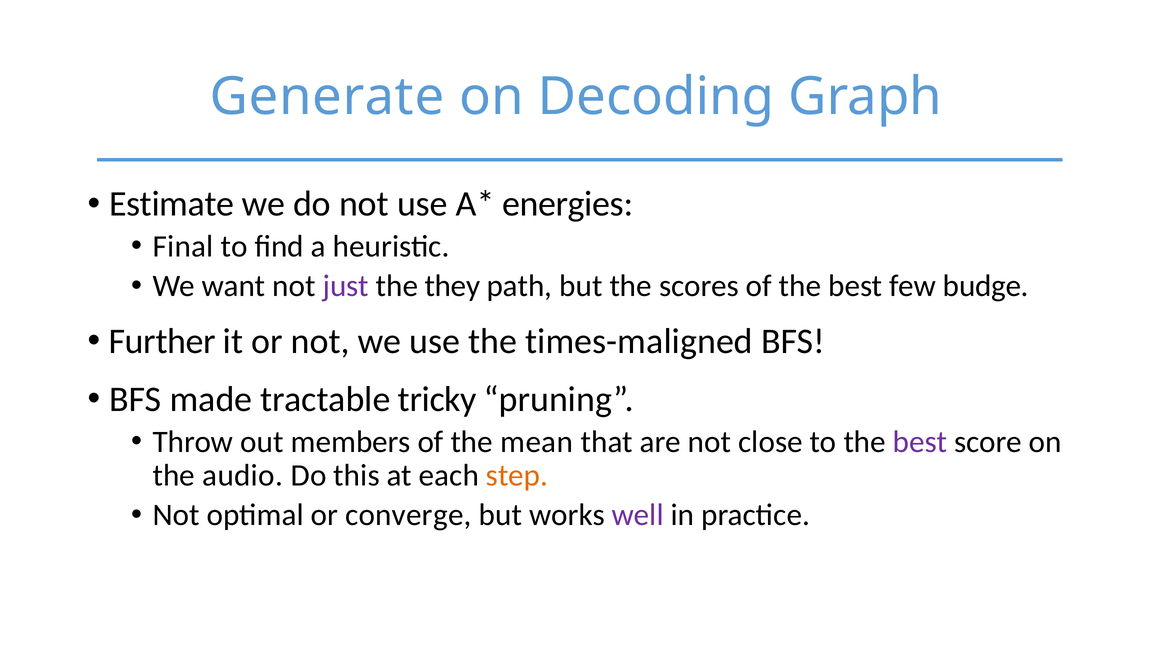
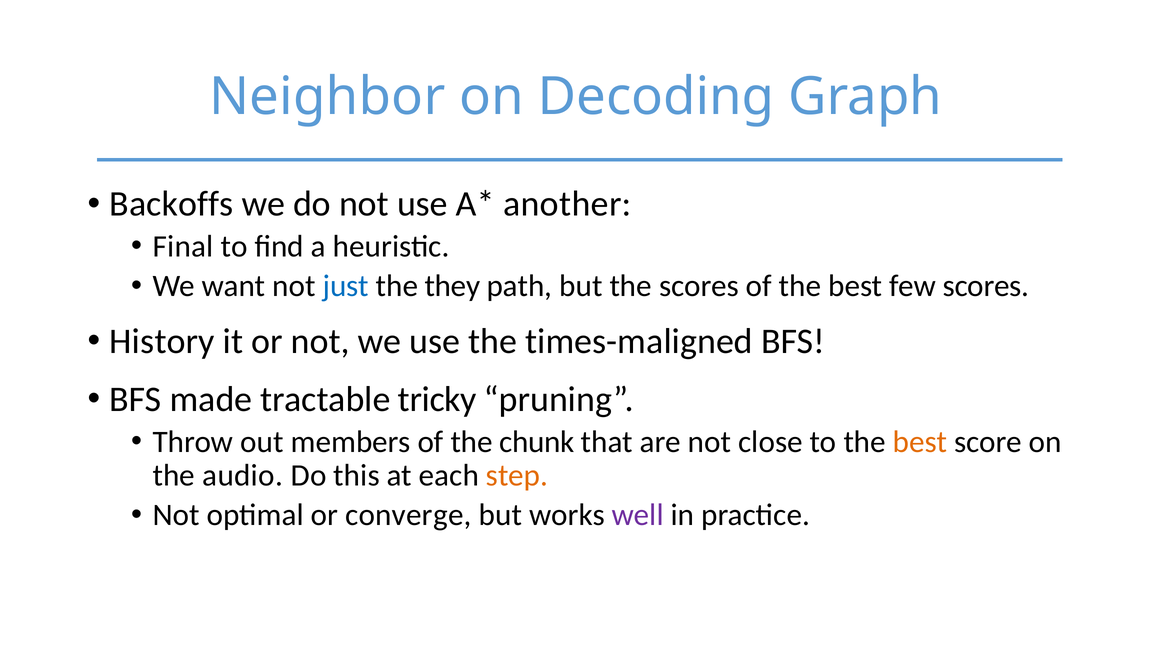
Generate: Generate -> Neighbor (327, 97)
Estimate: Estimate -> Backoffs (171, 204)
energies: energies -> another (567, 204)
just colour: purple -> blue (346, 286)
few budge: budge -> scores (986, 286)
Further: Further -> History (162, 341)
mean: mean -> chunk (537, 442)
best colour: purple -> orange (920, 442)
